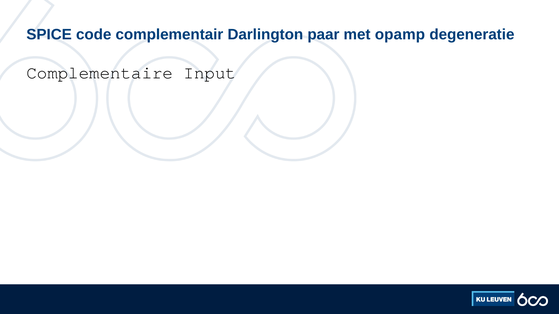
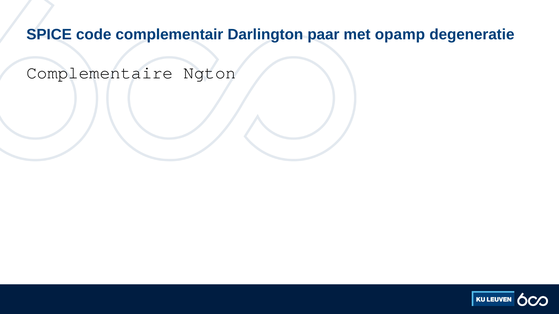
Input: Input -> Ngton (210, 73)
